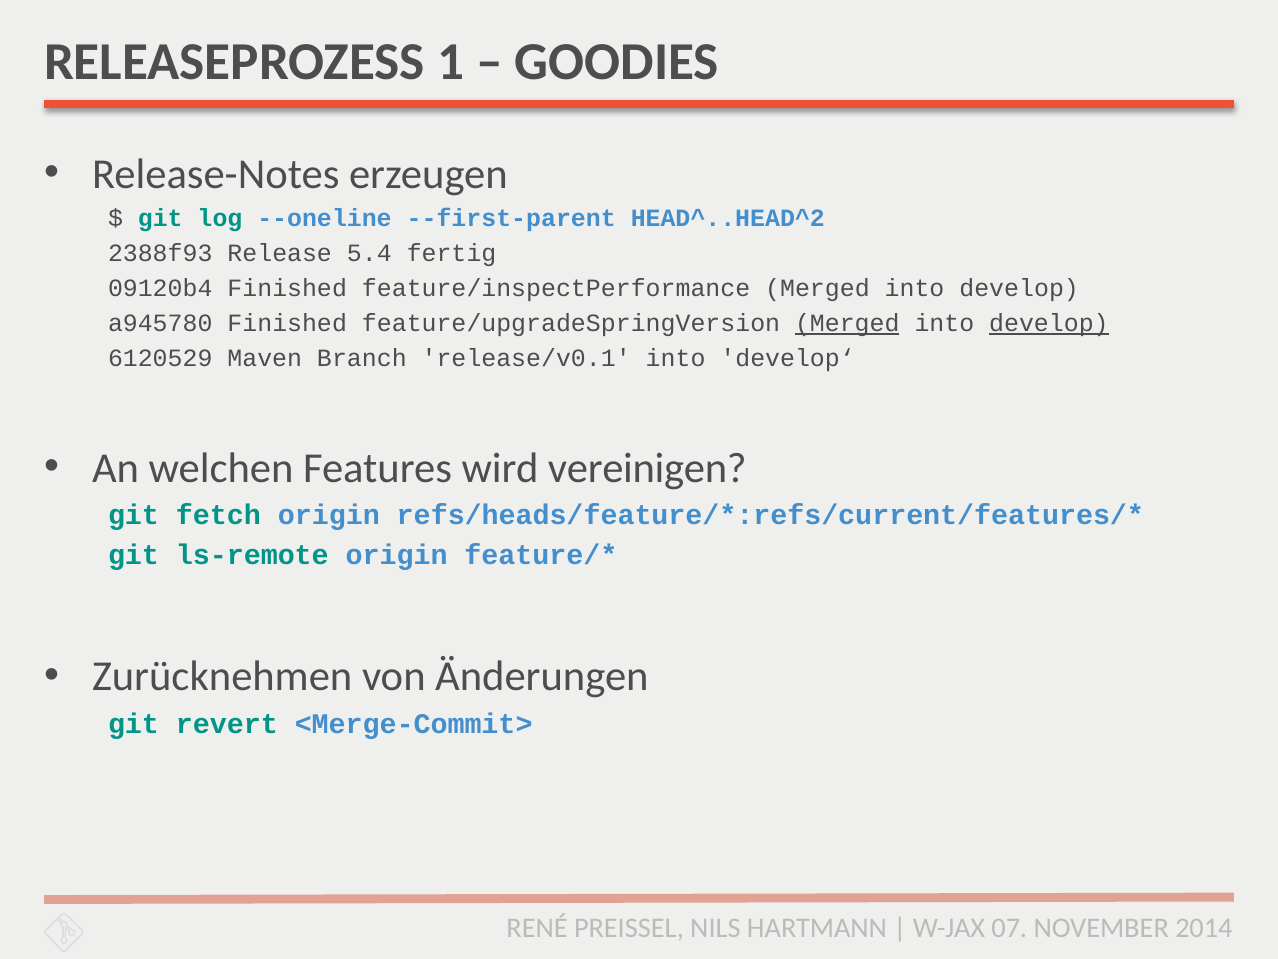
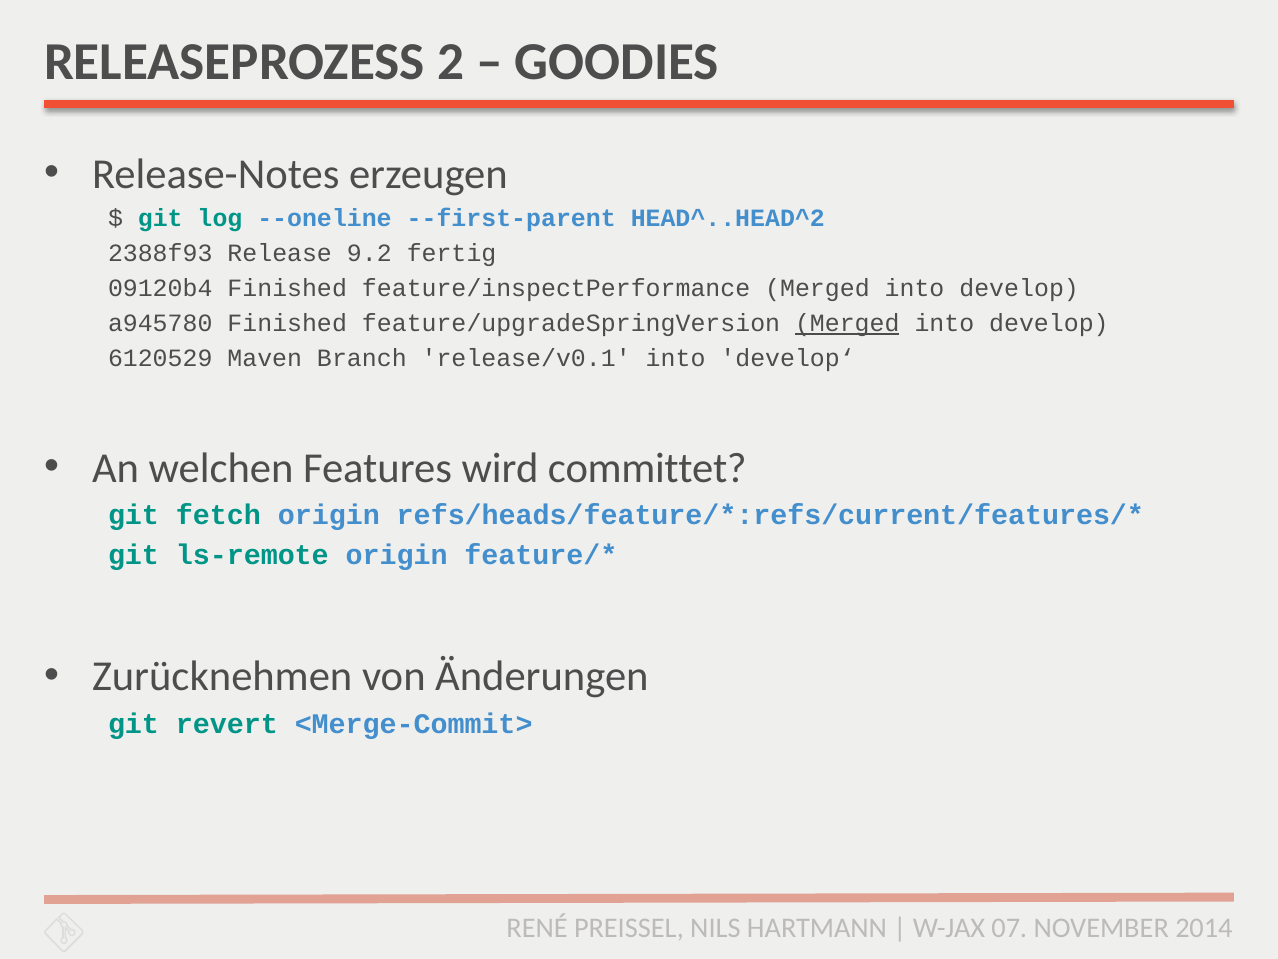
1: 1 -> 2 (451, 62)
5.4: 5.4 -> 9.2 (369, 253)
develop underline: present -> none (1049, 323)
vereinigen: vereinigen -> committet (647, 468)
